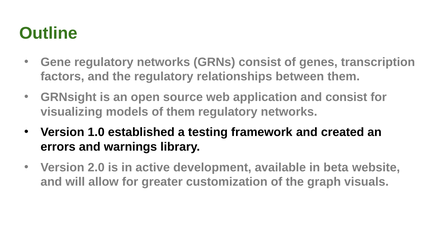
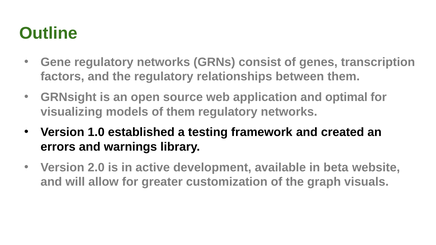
and consist: consist -> optimal (346, 97)
